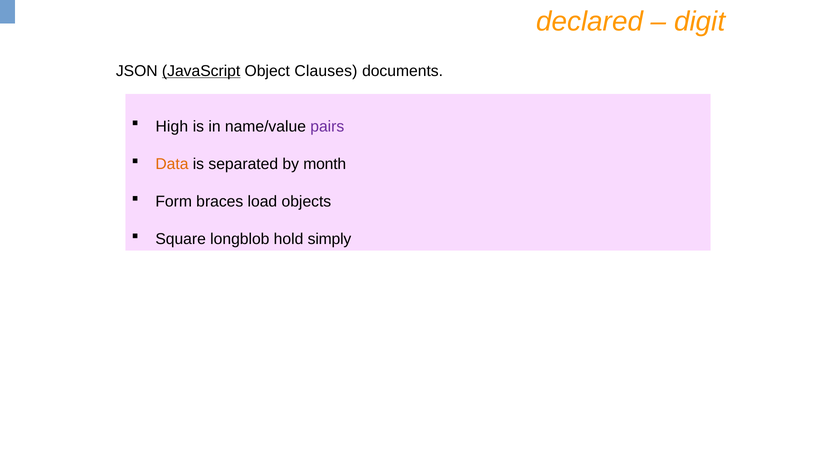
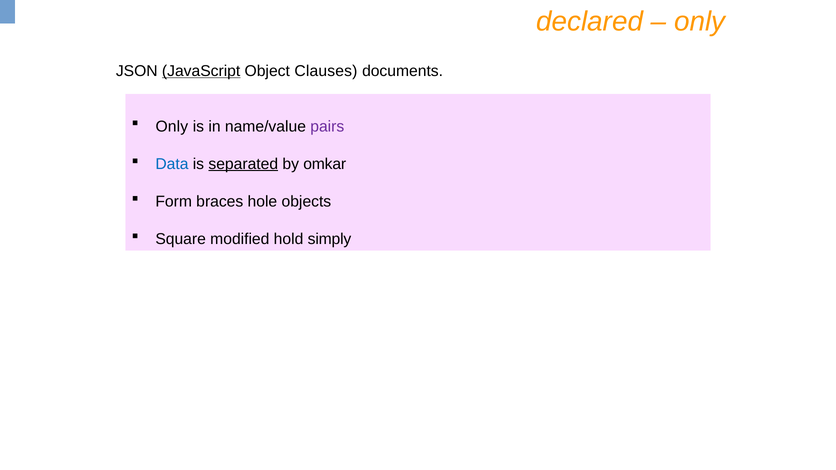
digit: digit -> only (700, 22)
High: High -> Only (172, 126)
Data colour: orange -> blue (172, 164)
separated underline: none -> present (243, 164)
month: month -> omkar (325, 164)
load: load -> hole (262, 202)
longblob: longblob -> modified (240, 239)
